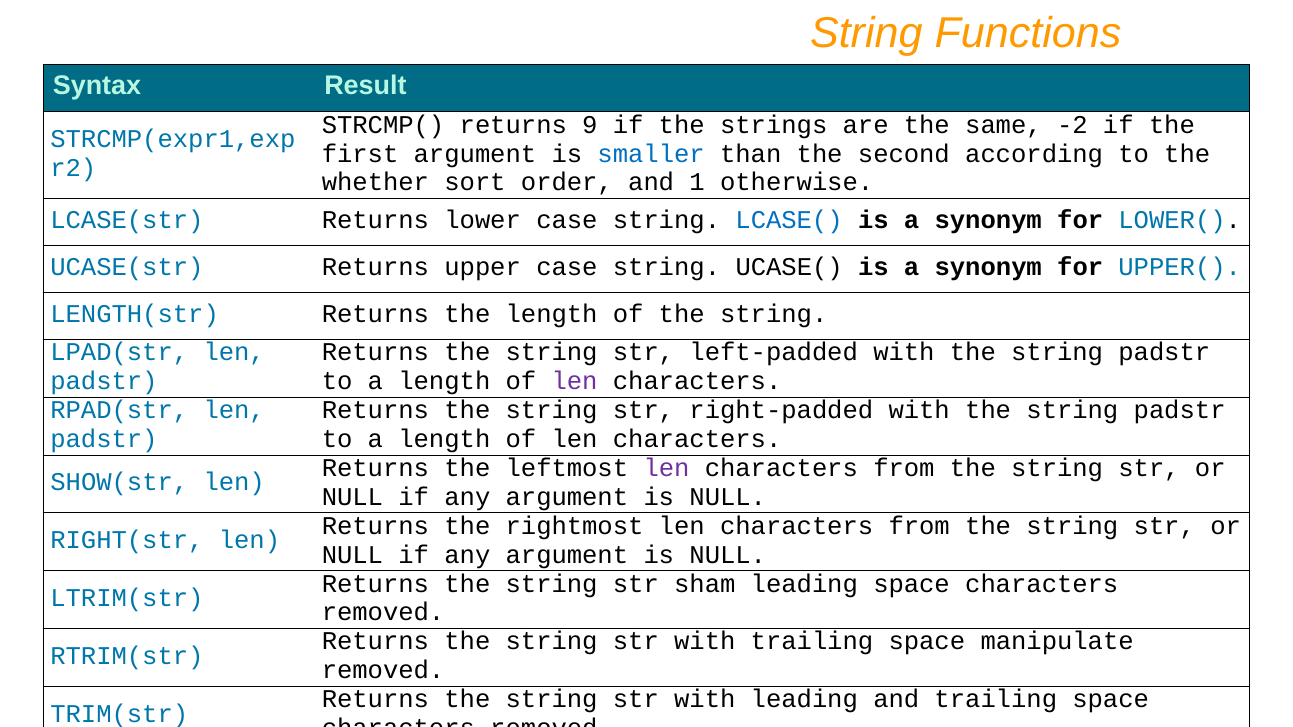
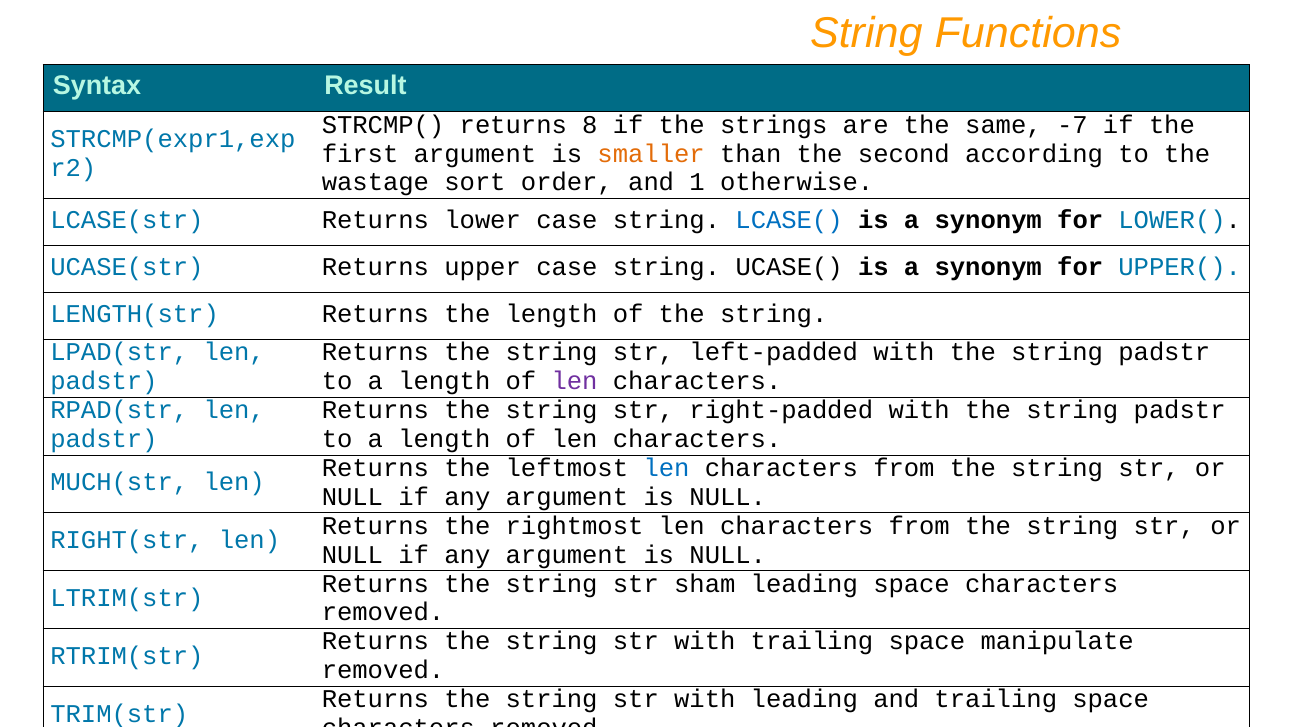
9: 9 -> 8 (590, 125)
-2: -2 -> -7 (1072, 125)
smaller colour: blue -> orange (651, 154)
whether: whether -> wastage (375, 183)
len colour: purple -> blue (667, 468)
SHOW(str: SHOW(str -> MUCH(str (119, 482)
